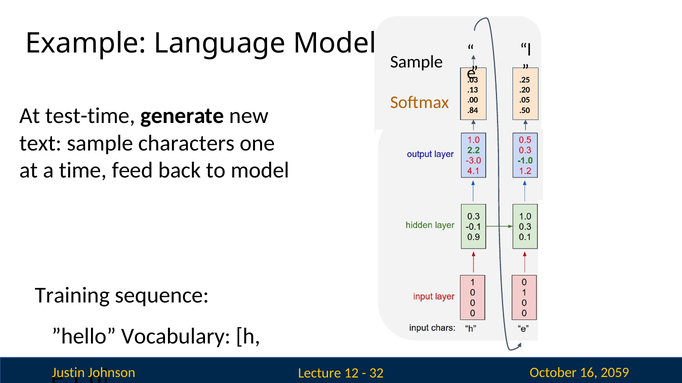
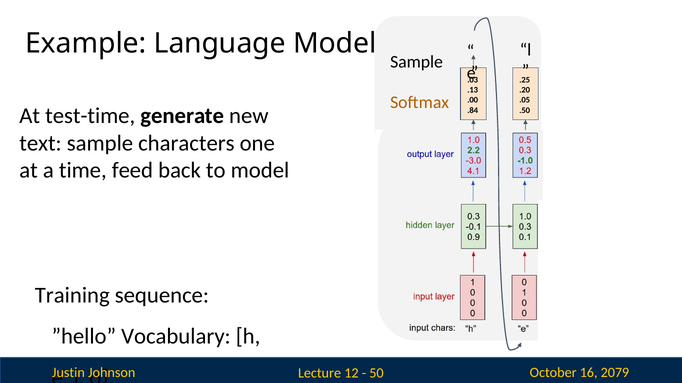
32: 32 -> 50 (376, 373)
2059: 2059 -> 2079 (615, 373)
